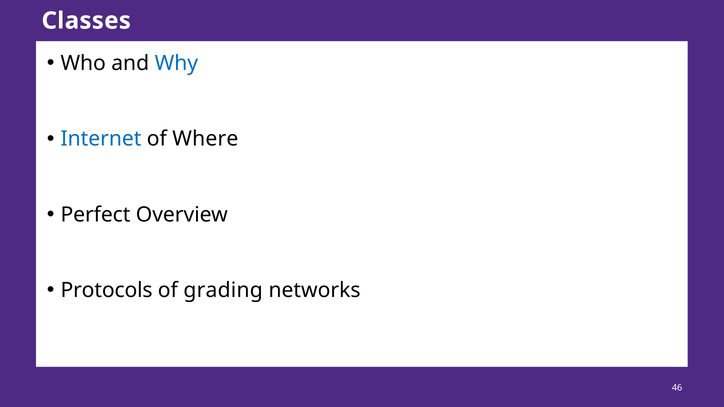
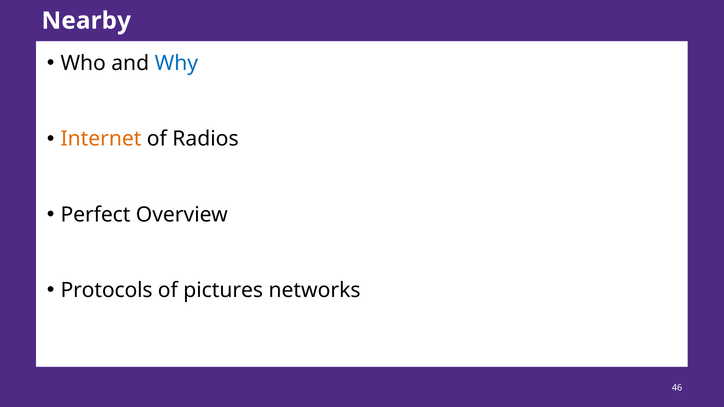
Classes: Classes -> Nearby (86, 21)
Internet colour: blue -> orange (101, 139)
Where: Where -> Radios (205, 139)
grading: grading -> pictures (223, 290)
